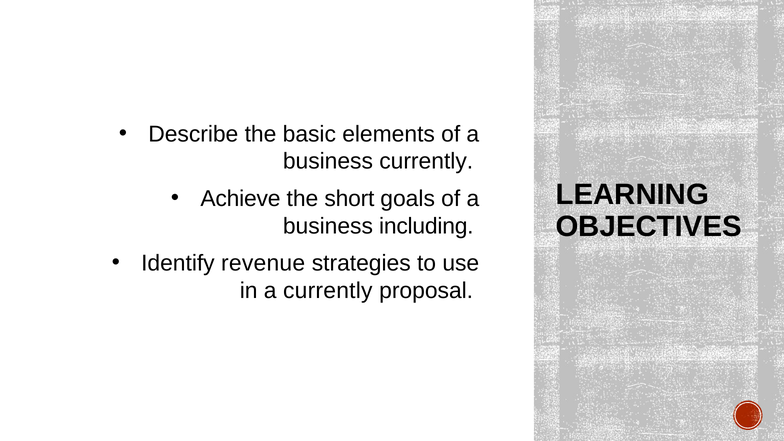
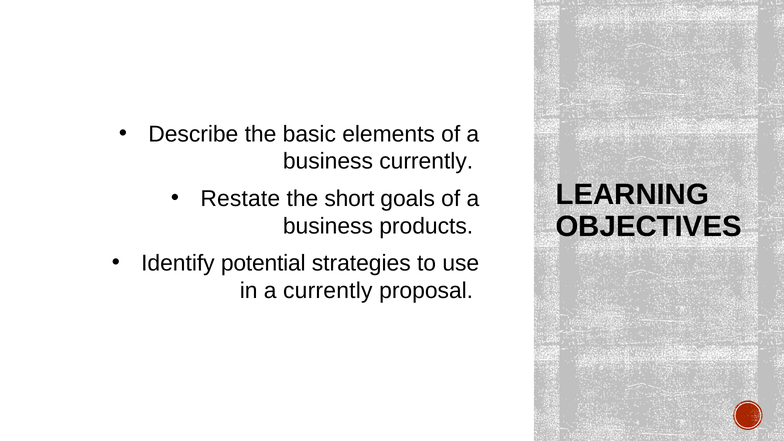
Achieve: Achieve -> Restate (240, 199)
including: including -> products (426, 226)
revenue: revenue -> potential (263, 263)
